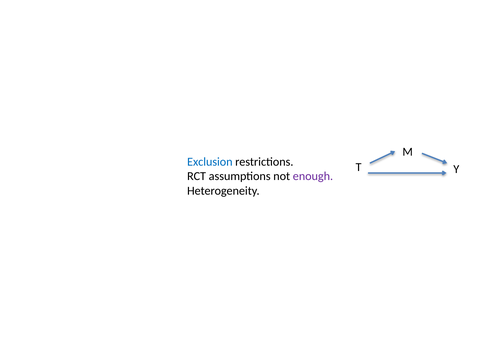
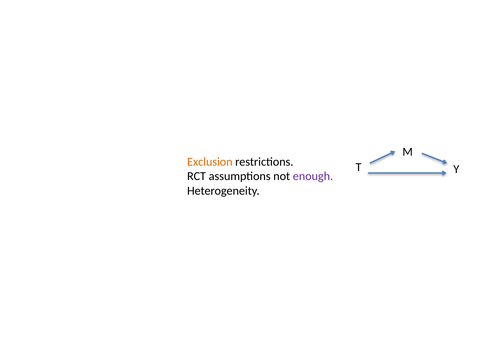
Exclusion colour: blue -> orange (210, 162)
